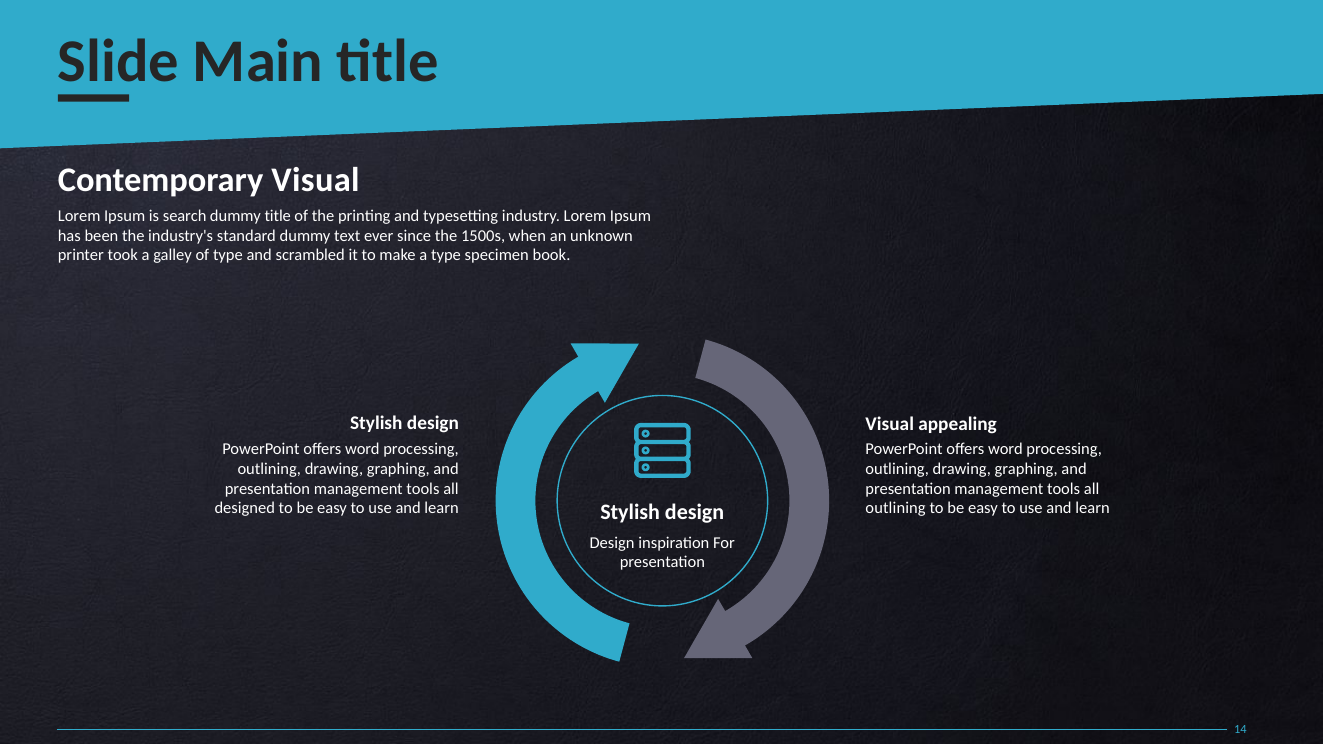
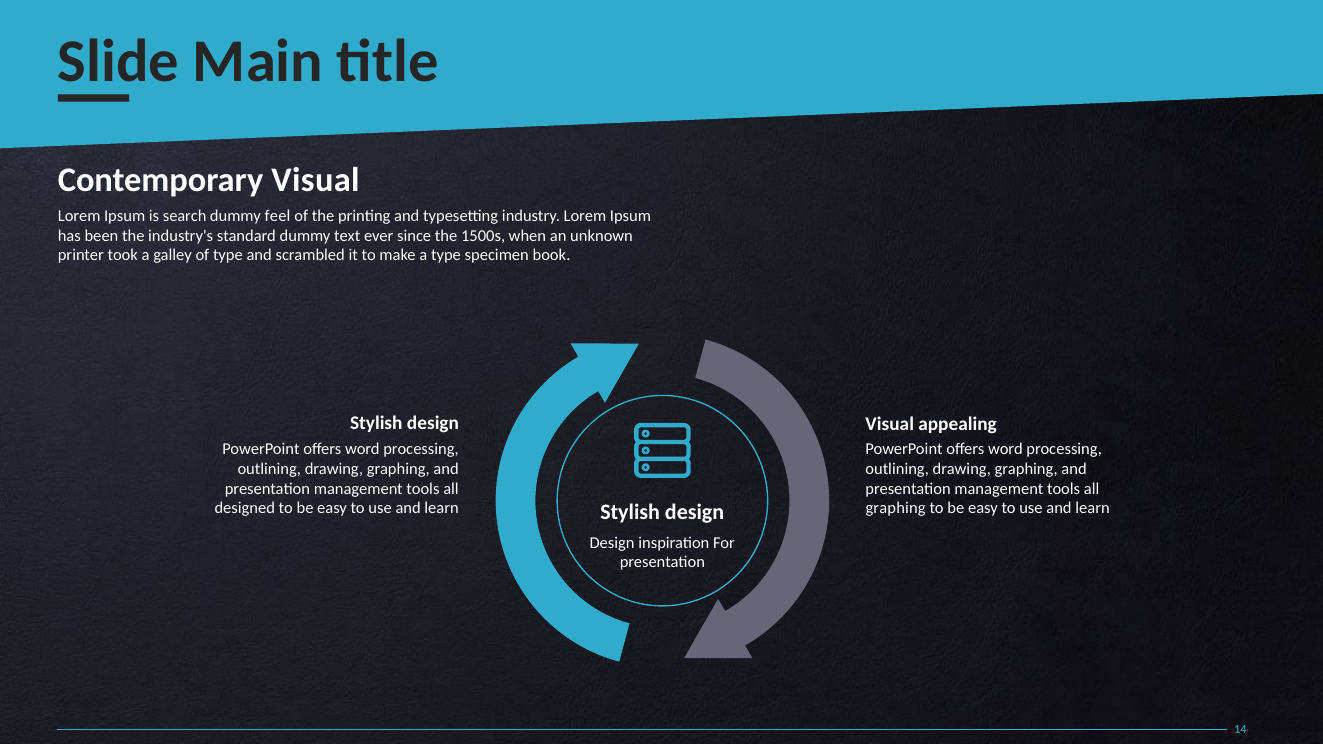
dummy title: title -> feel (278, 216)
outlining: outlining -> graphing (896, 509)
